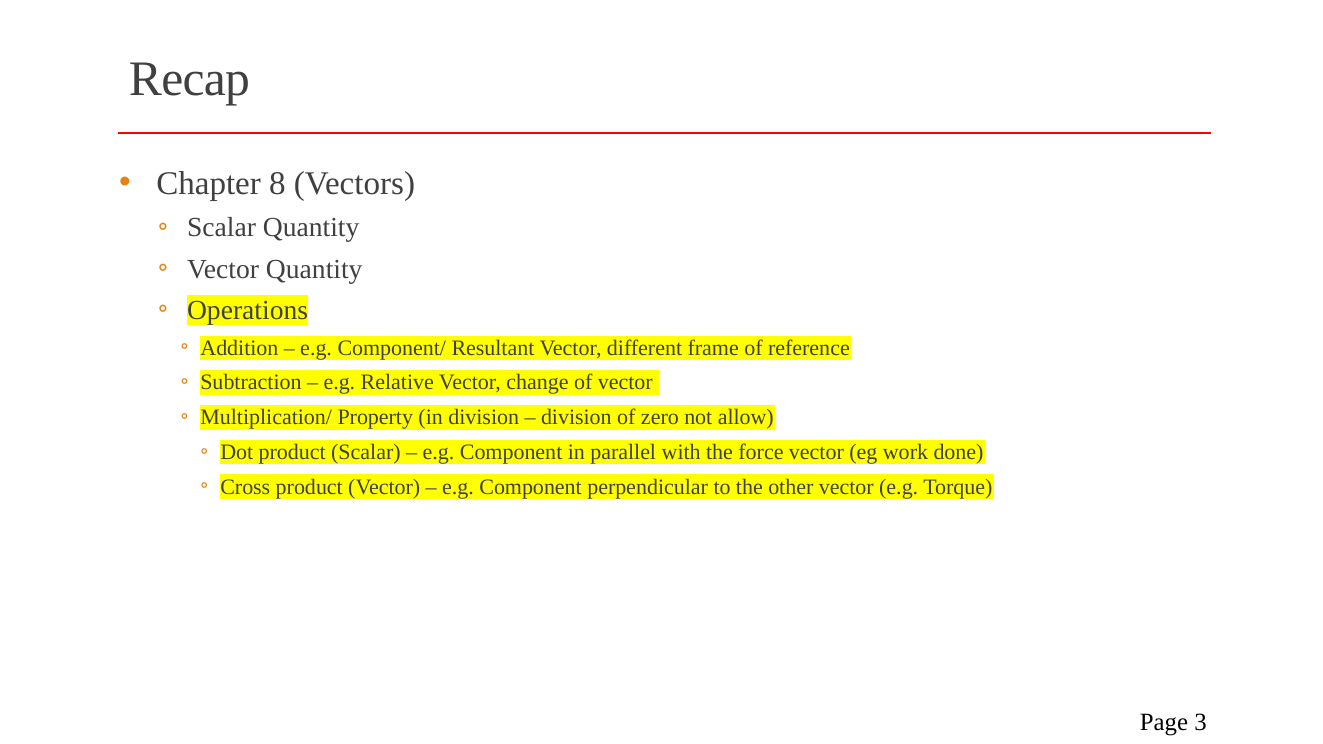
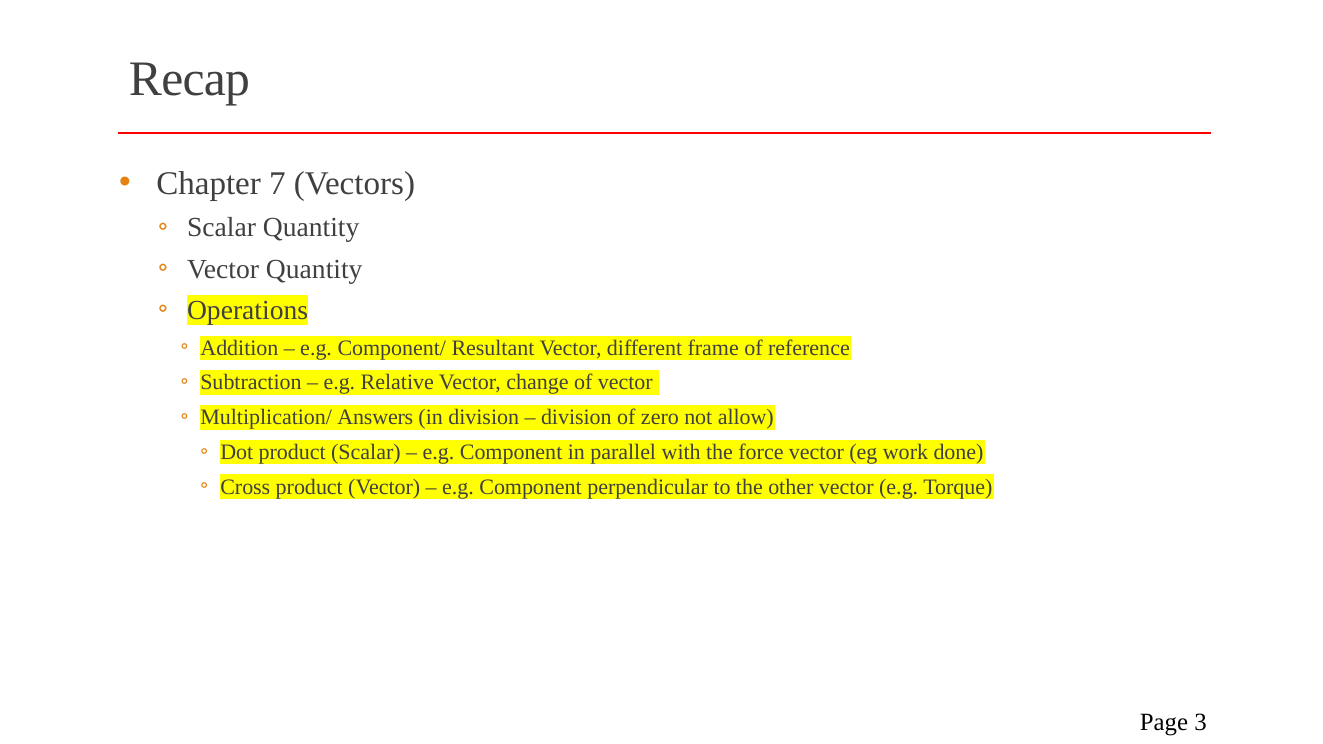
8: 8 -> 7 (277, 183)
Property: Property -> Answers (375, 418)
